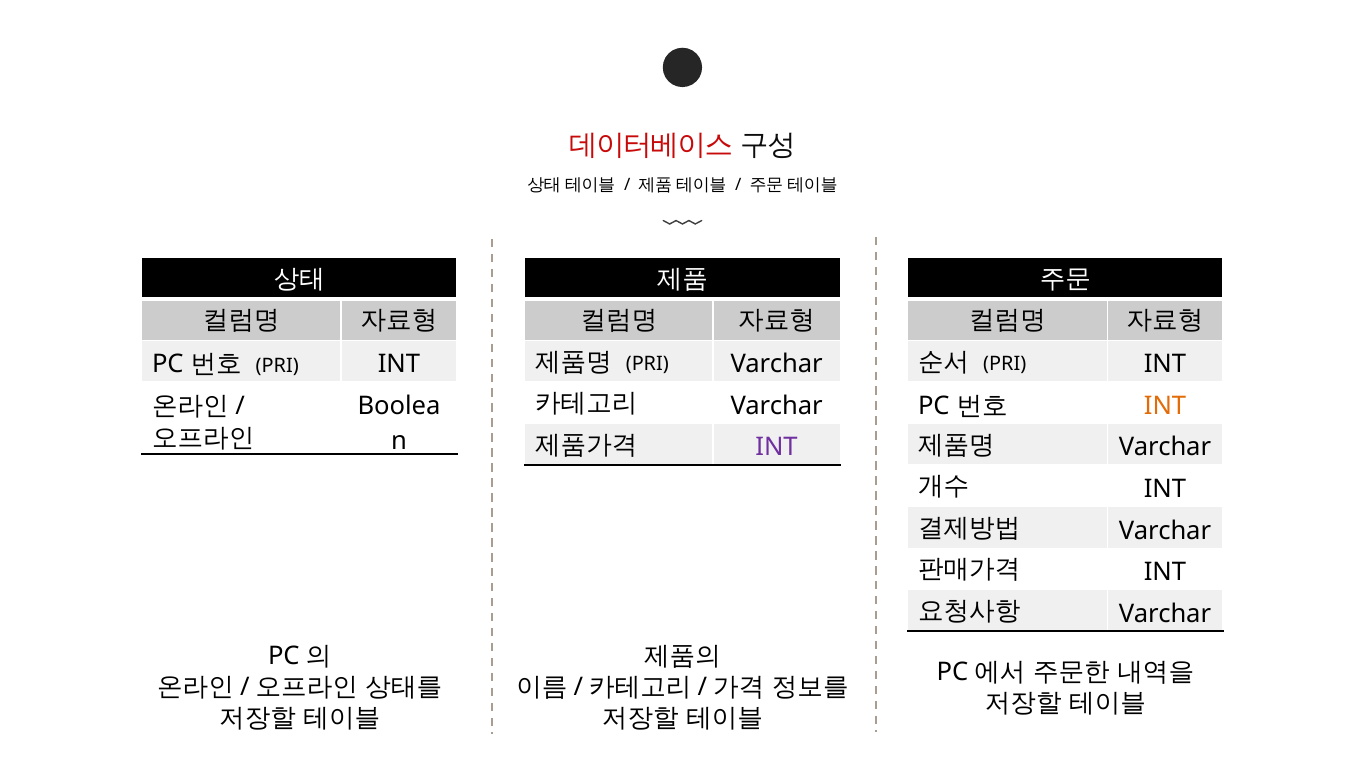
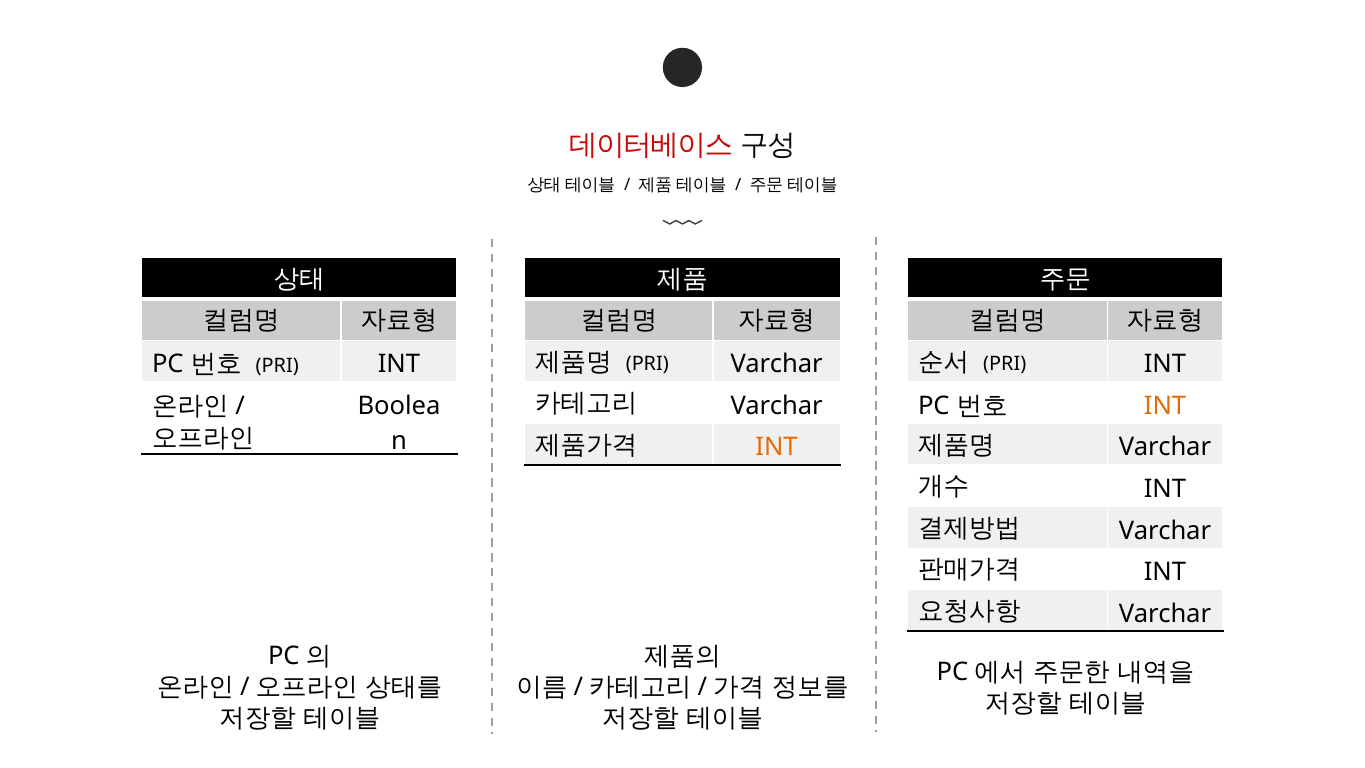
INT colour: purple -> orange (777, 447)
